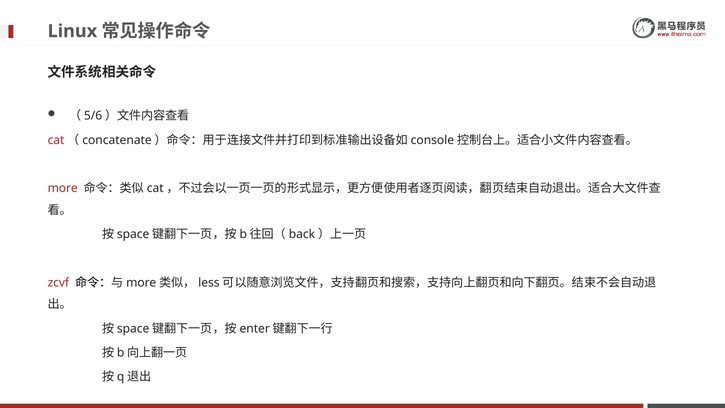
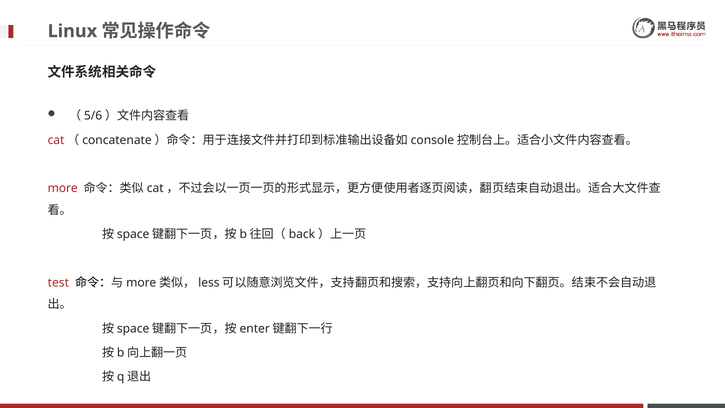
zcvf: zcvf -> test (58, 283)
